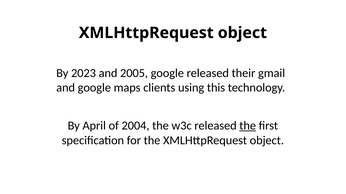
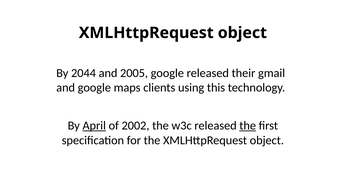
2023: 2023 -> 2044 (84, 73)
April underline: none -> present (94, 126)
2004: 2004 -> 2002 (136, 126)
